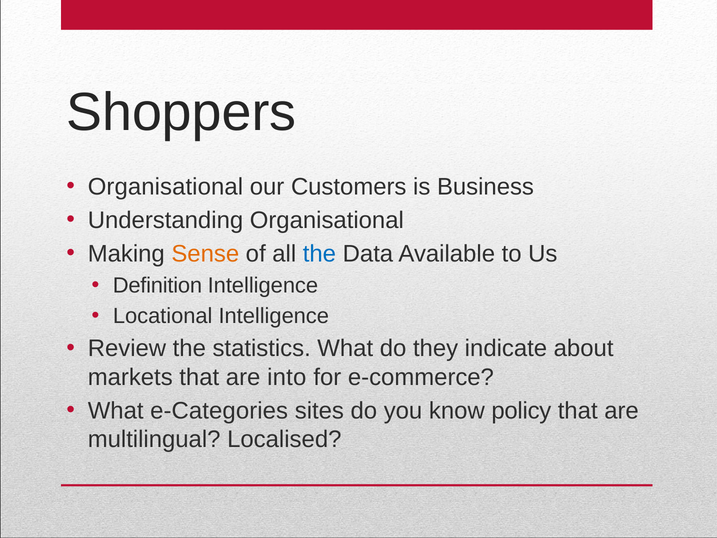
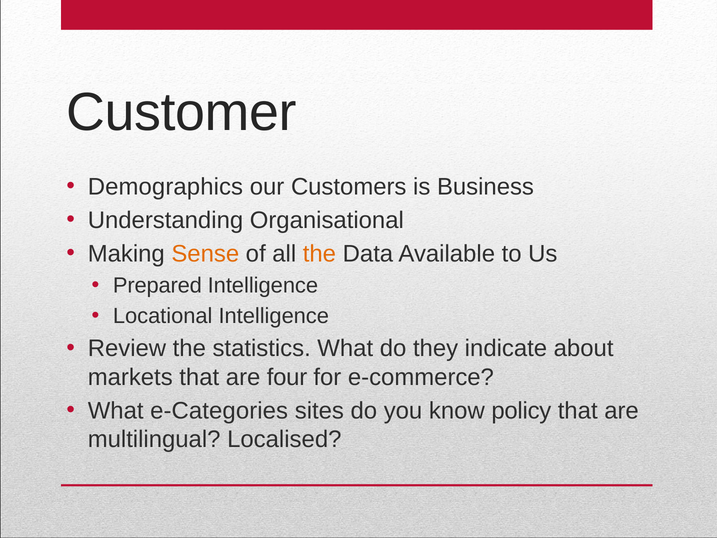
Shoppers: Shoppers -> Customer (182, 113)
Organisational: Organisational -> Demographics (165, 187)
the colour: blue -> orange (319, 254)
Definition: Definition -> Prepared (157, 285)
into: into -> four (287, 377)
